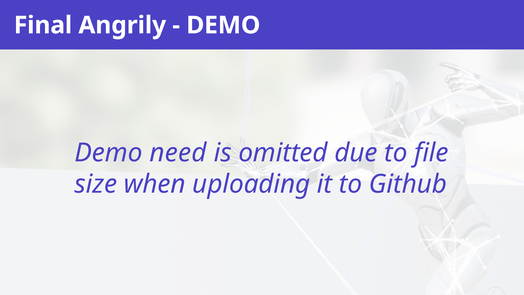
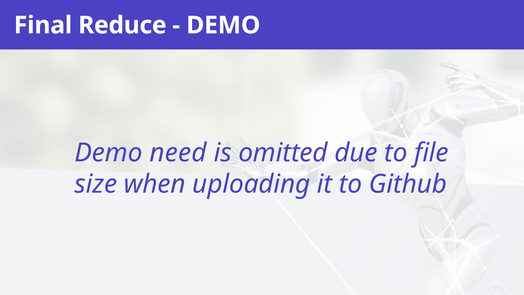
Angrily: Angrily -> Reduce (122, 25)
